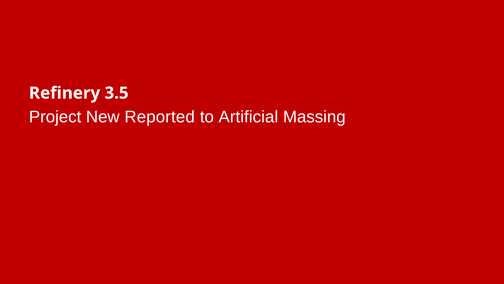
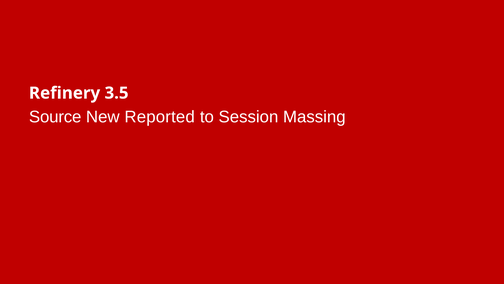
Project: Project -> Source (55, 117)
Artificial: Artificial -> Session (248, 117)
